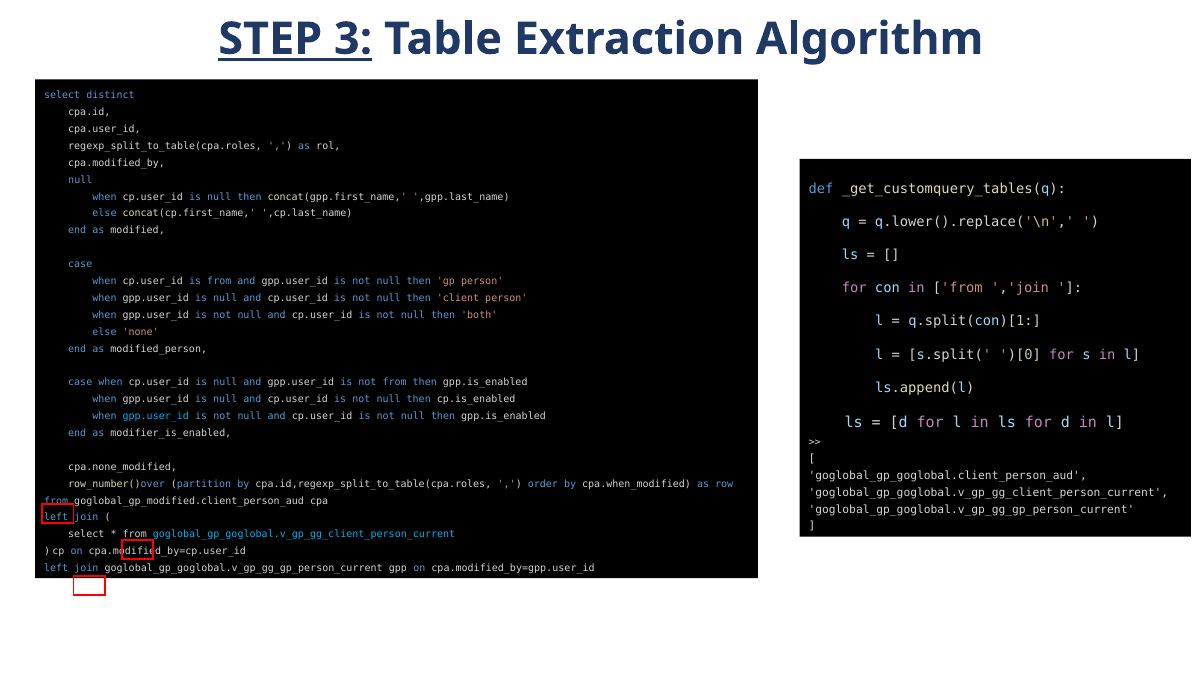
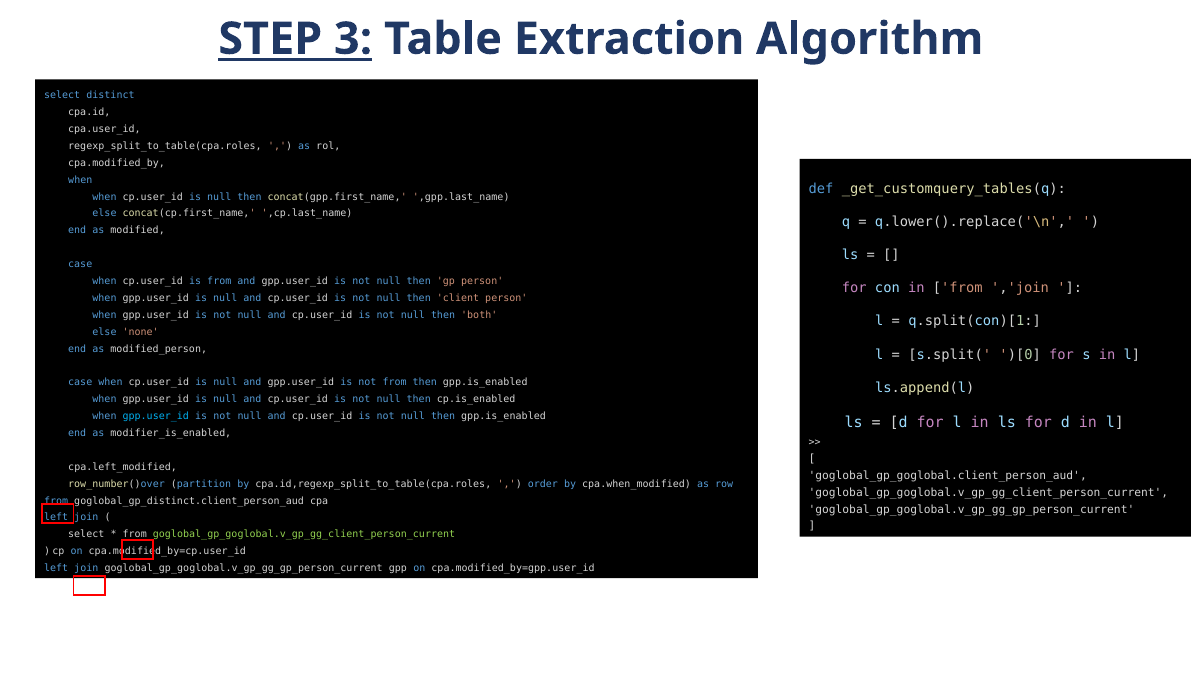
null: null -> when (80, 180)
cpa.none_modified: cpa.none_modified -> cpa.left_modified (123, 467)
goglobal_gp_modified.client_person_aud: goglobal_gp_modified.client_person_aud -> goglobal_gp_distinct.client_person_aud (189, 500)
goglobal_gp_goglobal.v_gp_gg_client_person_current colour: light blue -> light green (304, 534)
